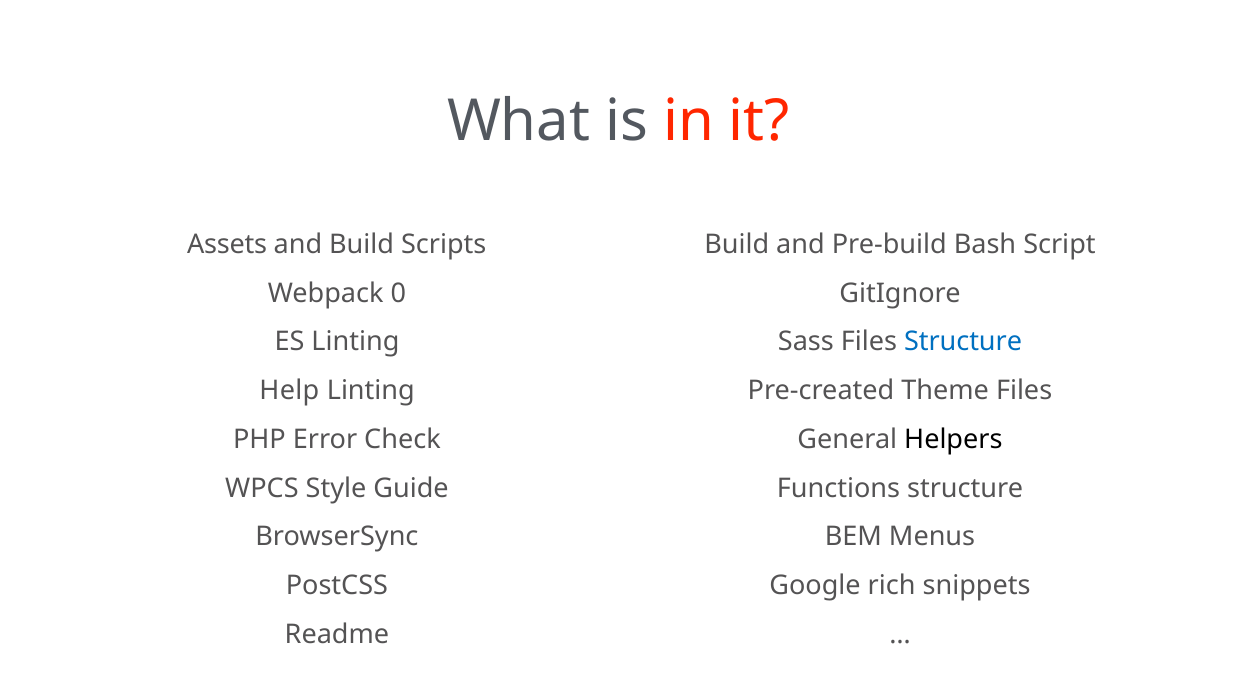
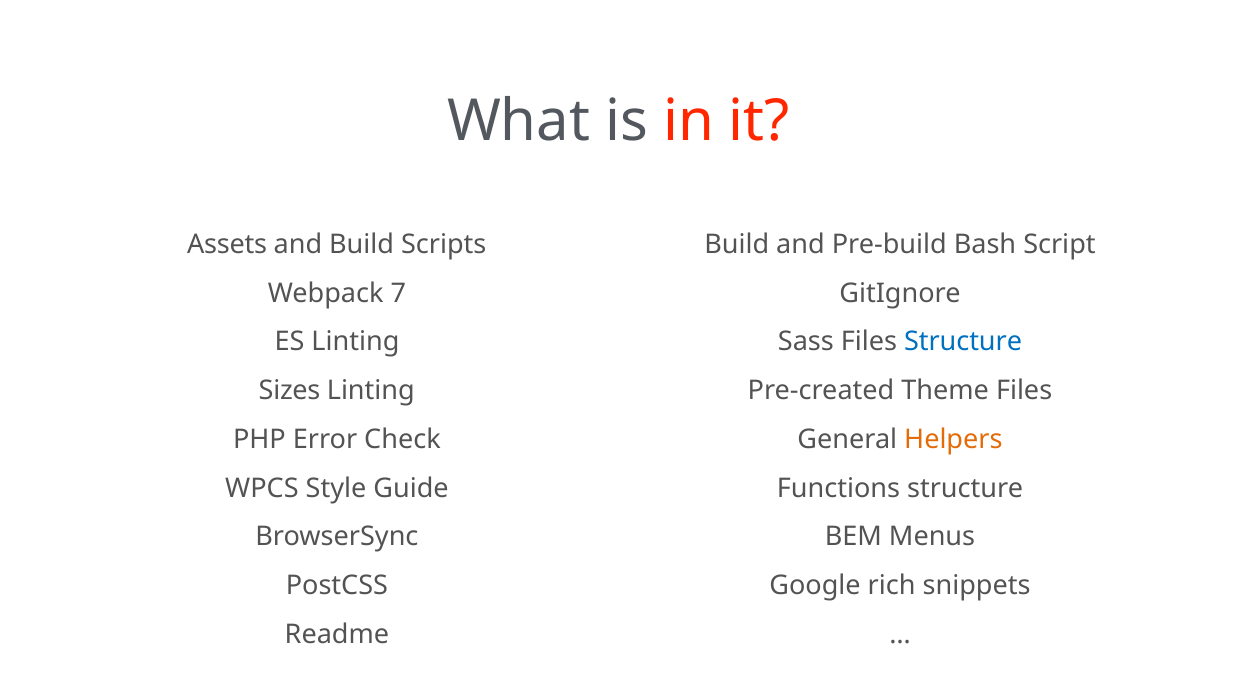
0: 0 -> 7 (398, 293)
Help: Help -> Sizes (290, 391)
Helpers colour: black -> orange (953, 439)
